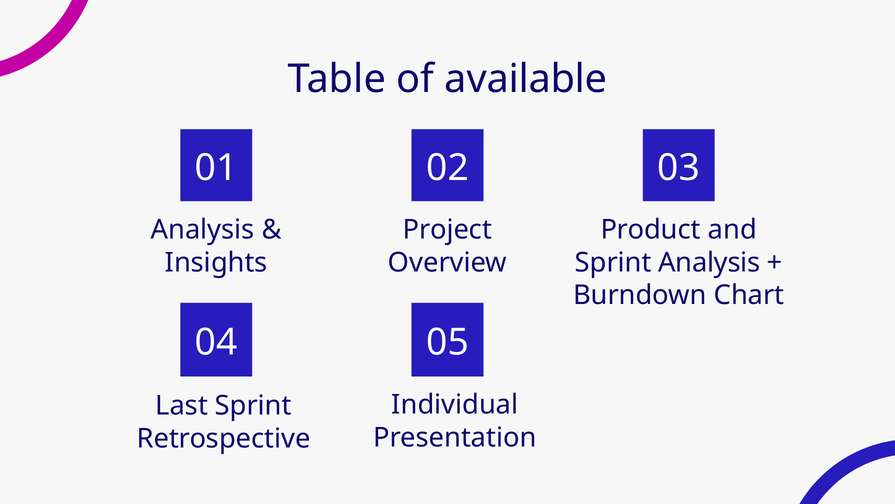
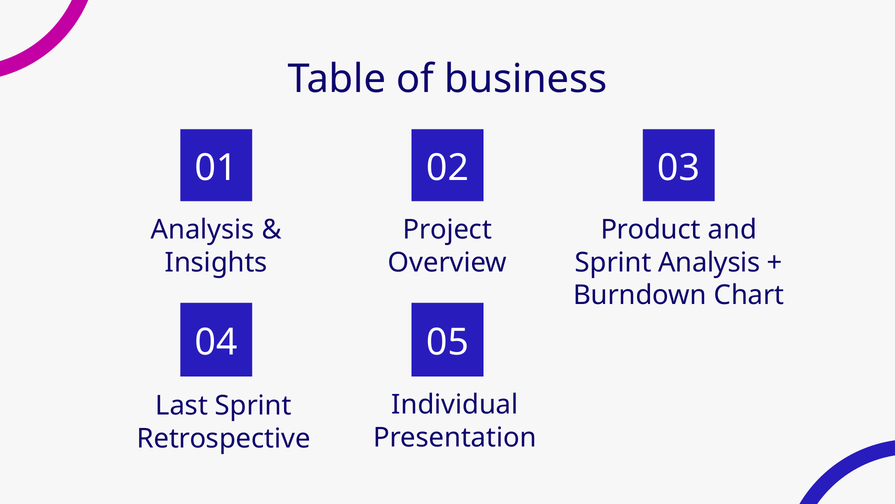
available: available -> business (526, 79)
